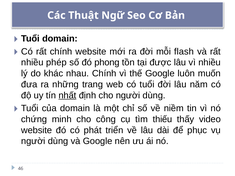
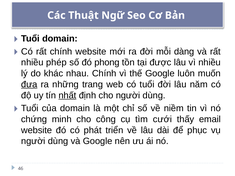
flash: flash -> dàng (184, 52)
đưa underline: none -> present (29, 84)
thiếu: thiếu -> cưới (162, 119)
video: video -> email (210, 119)
